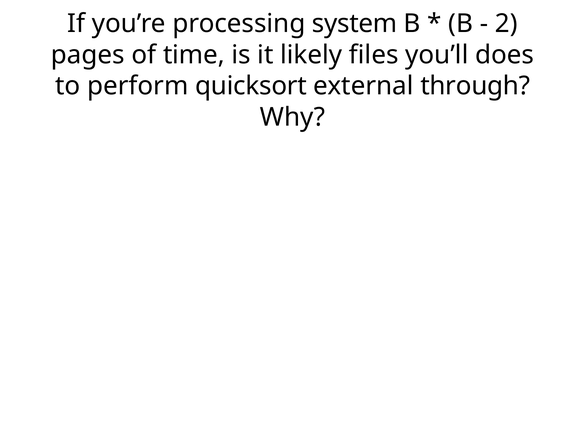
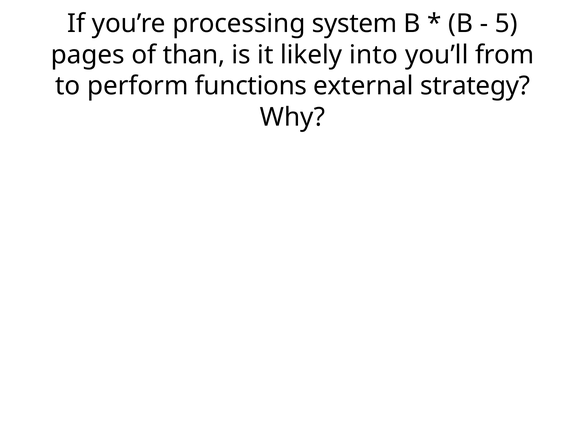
2: 2 -> 5 (506, 23)
time: time -> than (194, 55)
files: files -> into (374, 55)
does: does -> from (505, 55)
quicksort: quicksort -> functions (251, 86)
through: through -> strategy (475, 86)
